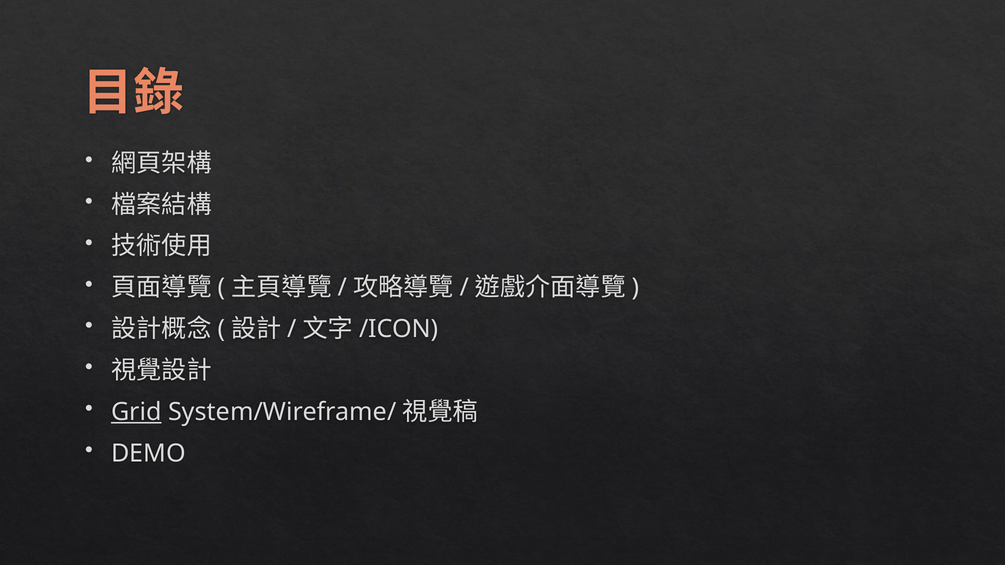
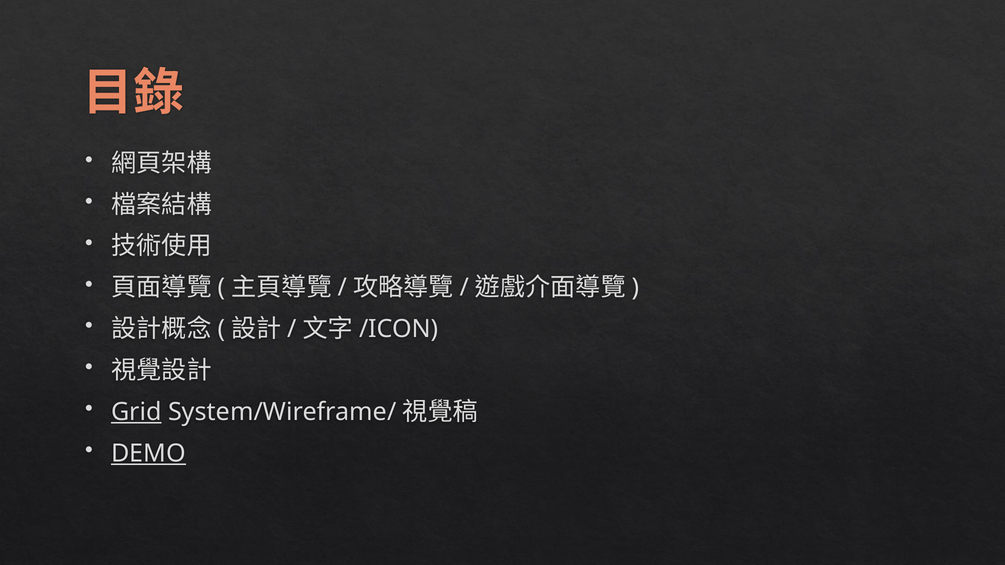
DEMO underline: none -> present (148, 454)
